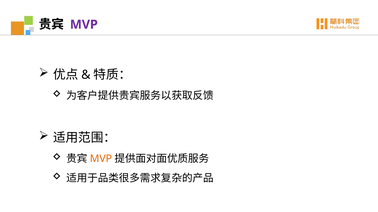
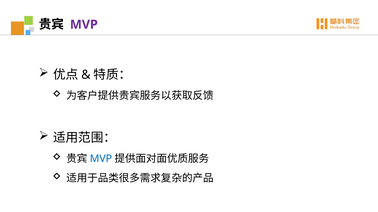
MVP colour: orange -> blue (101, 159)
